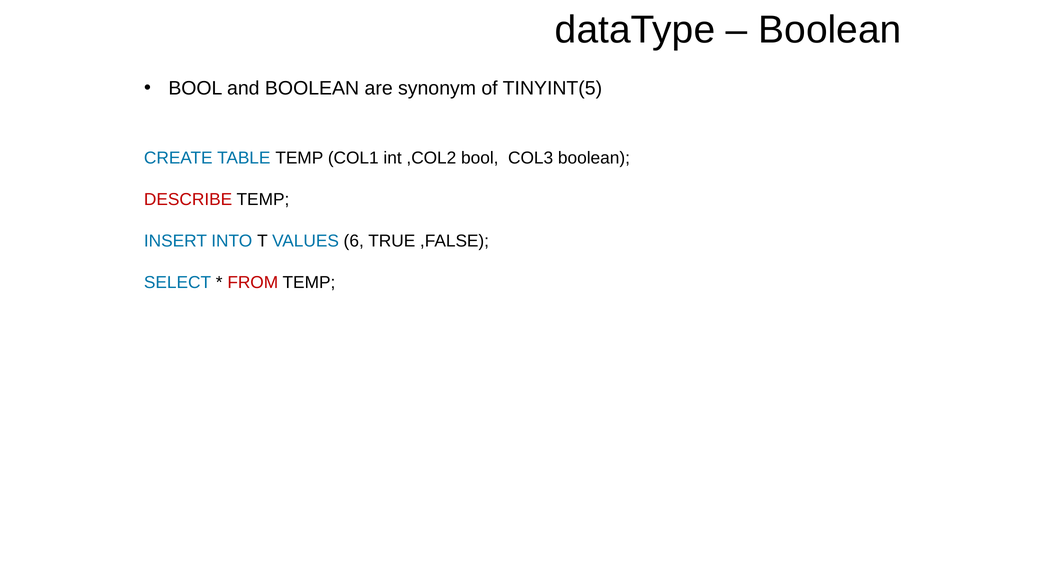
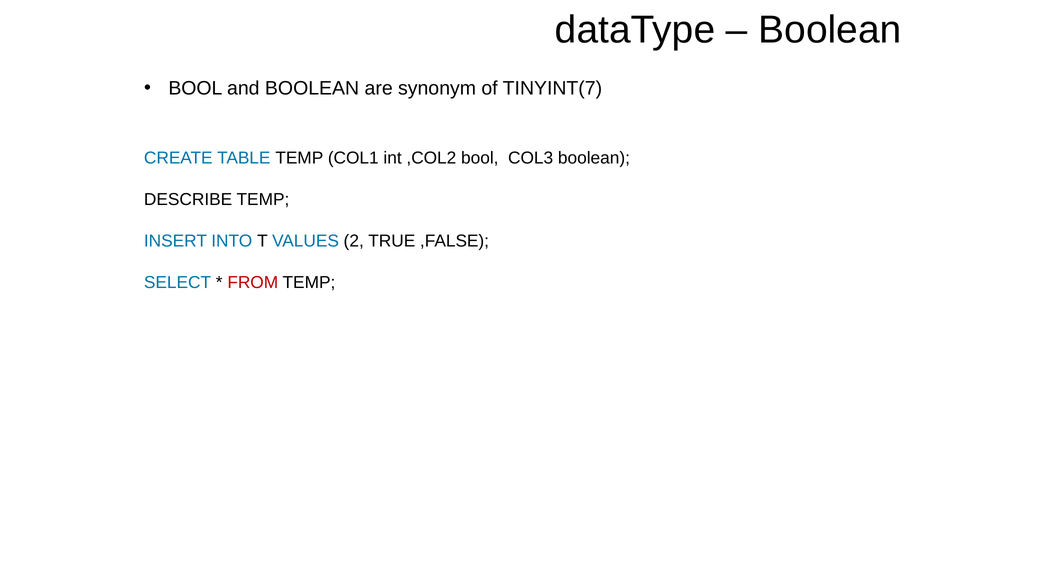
TINYINT(5: TINYINT(5 -> TINYINT(7 (552, 88)
DESCRIBE colour: red -> black (188, 200)
6: 6 -> 2 (354, 241)
